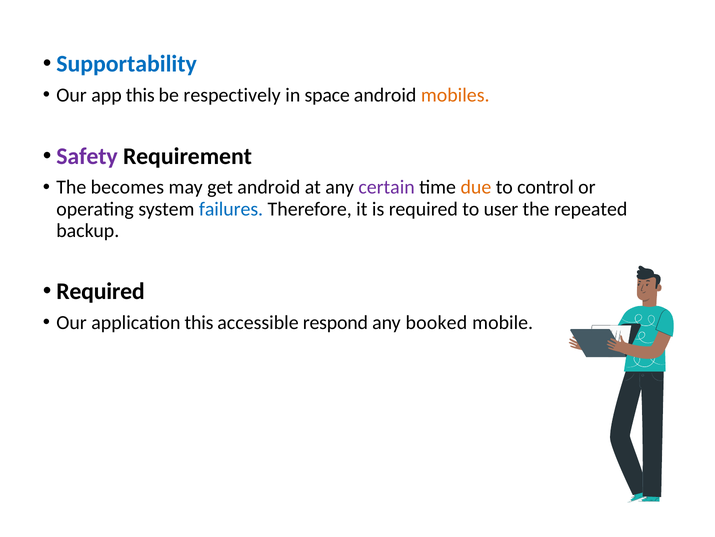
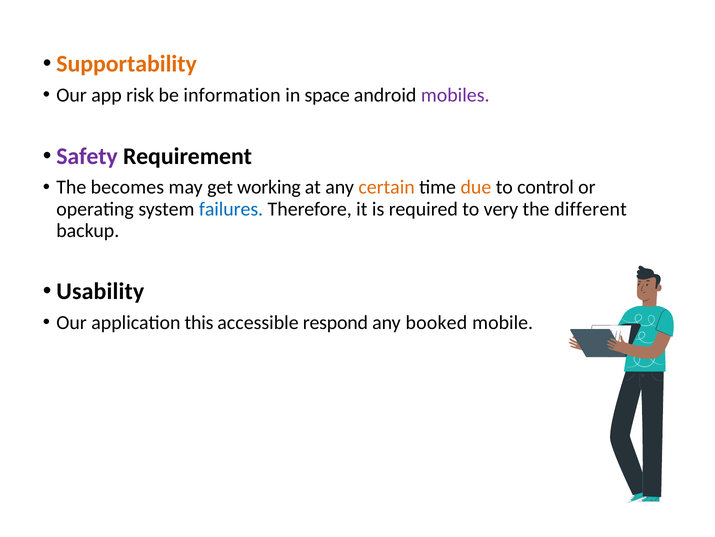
Supportability colour: blue -> orange (127, 64)
app this: this -> risk (140, 95)
respectively: respectively -> information (232, 95)
mobiles colour: orange -> purple (455, 95)
get android: android -> working (269, 187)
certain colour: purple -> orange (387, 187)
user: user -> very (501, 209)
repeated: repeated -> different (591, 209)
Required: Required -> Usability (100, 291)
